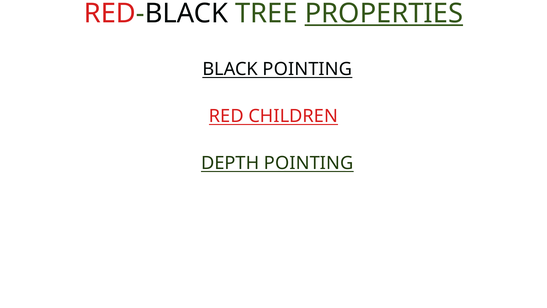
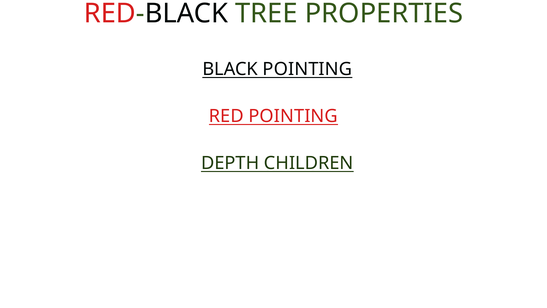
PROPERTIES underline: present -> none (384, 13)
RED CHILDREN: CHILDREN -> POINTING (293, 116)
DEPTH POINTING: POINTING -> CHILDREN (309, 163)
